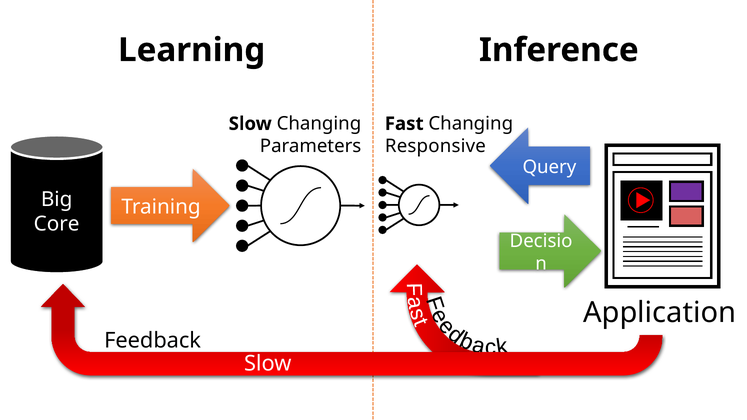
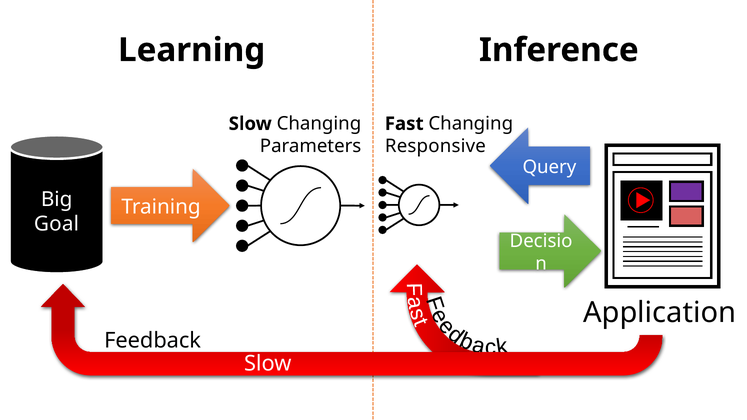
Core: Core -> Goal (57, 224)
